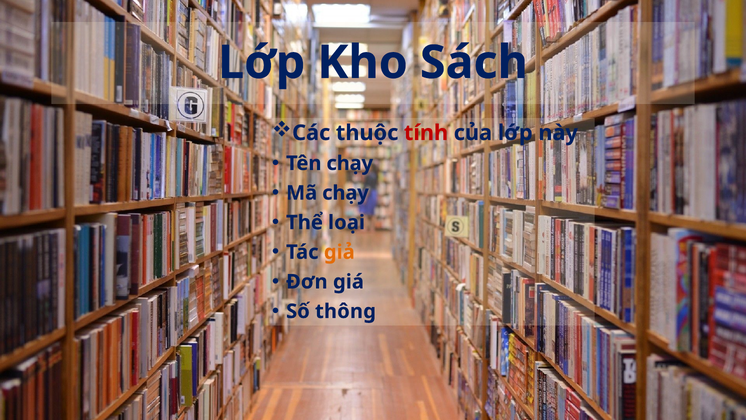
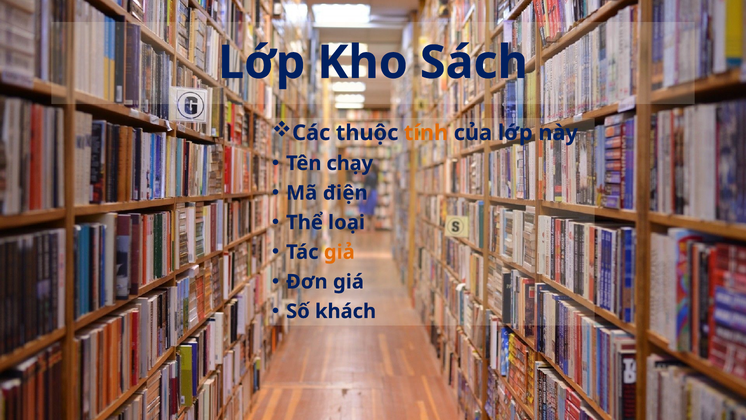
tính colour: red -> orange (426, 133)
Mã chạy: chạy -> điện (345, 193)
thông: thông -> khách (346, 311)
